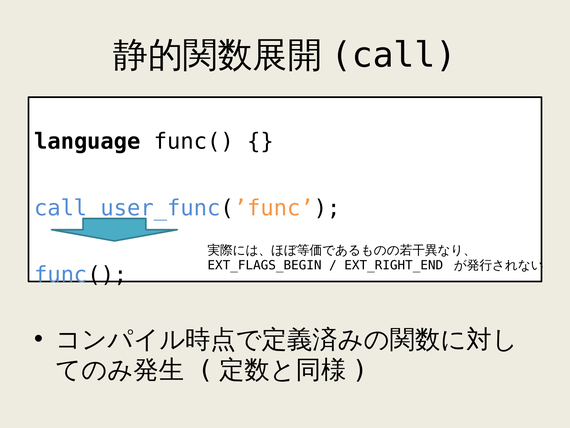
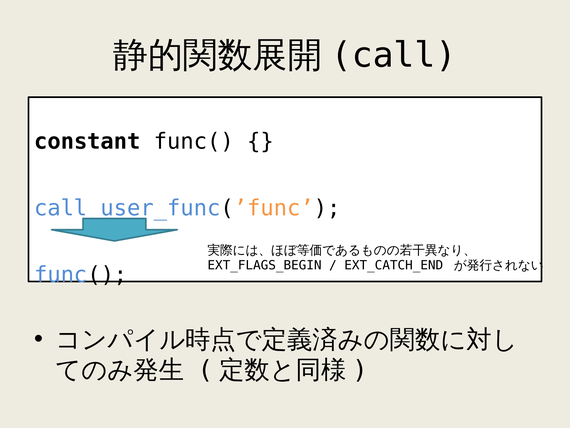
language: language -> constant (87, 141)
EXT_RIGHT_END: EXT_RIGHT_END -> EXT_CATCH_END (394, 265)
